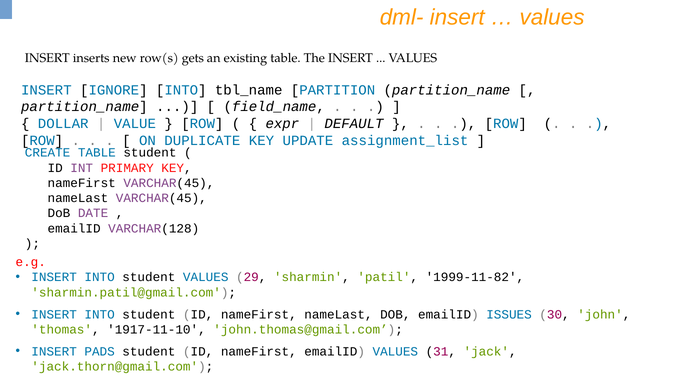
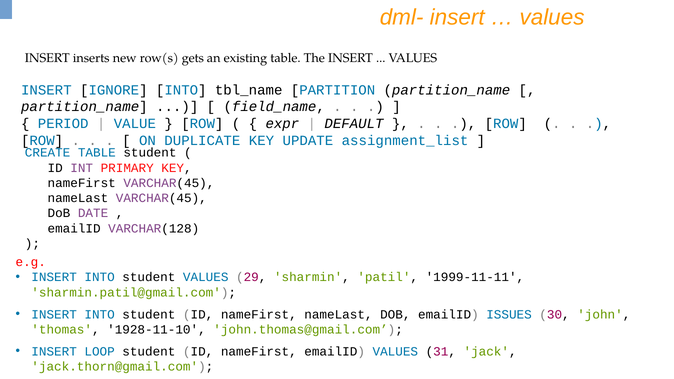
DOLLAR: DOLLAR -> PERIOD (63, 124)
1999-11-82: 1999-11-82 -> 1999-11-11 (475, 277)
1917-11-10: 1917-11-10 -> 1928-11-10 (156, 330)
PADS: PADS -> LOOP (100, 352)
